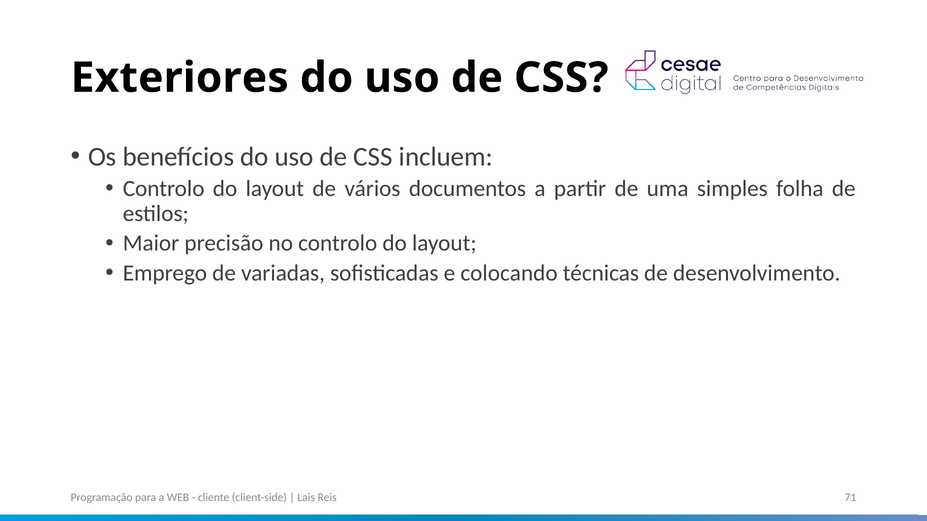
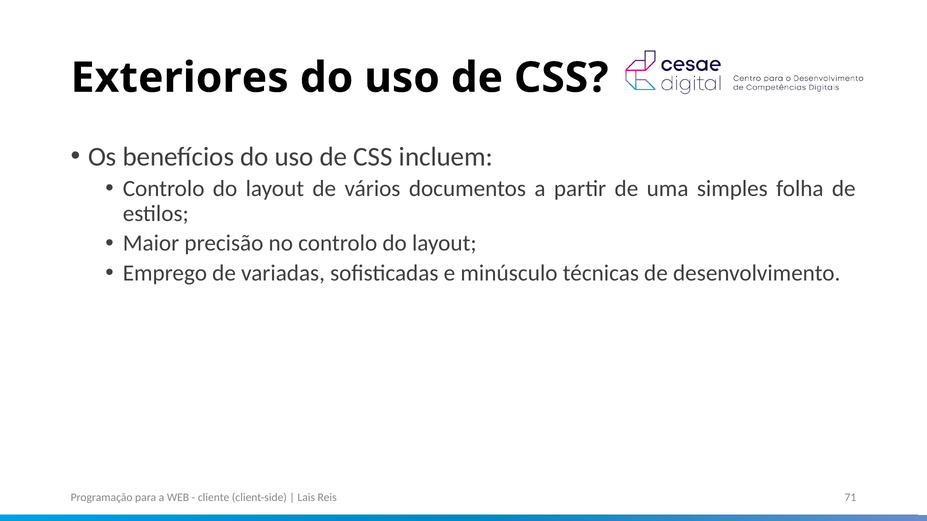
colocando: colocando -> minúsculo (509, 273)
